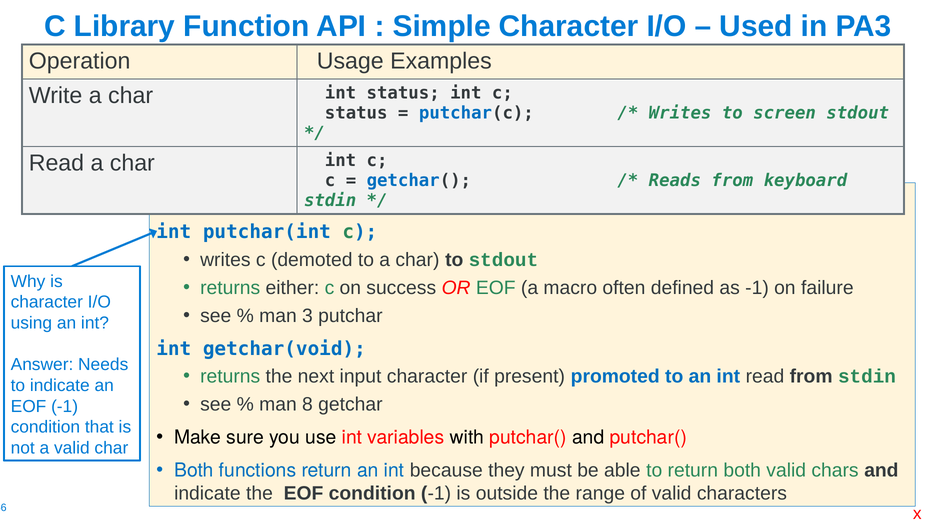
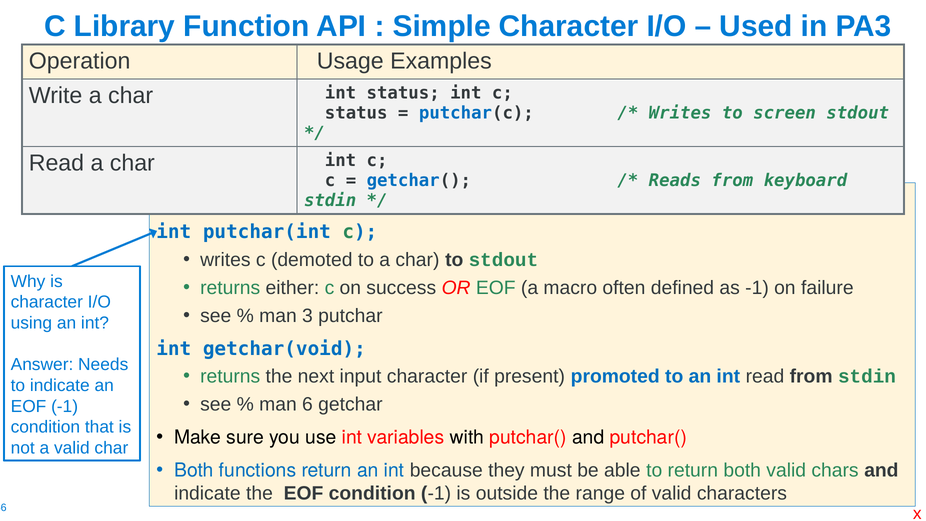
8: 8 -> 6 (307, 405)
